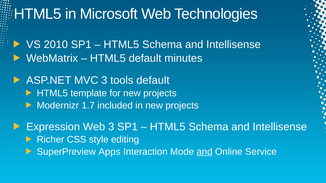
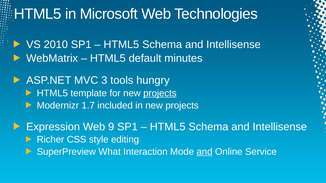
tools default: default -> hungry (153, 81)
projects underline: none -> present (160, 93)
Web 3: 3 -> 9 (111, 127)
Apps: Apps -> What (110, 152)
